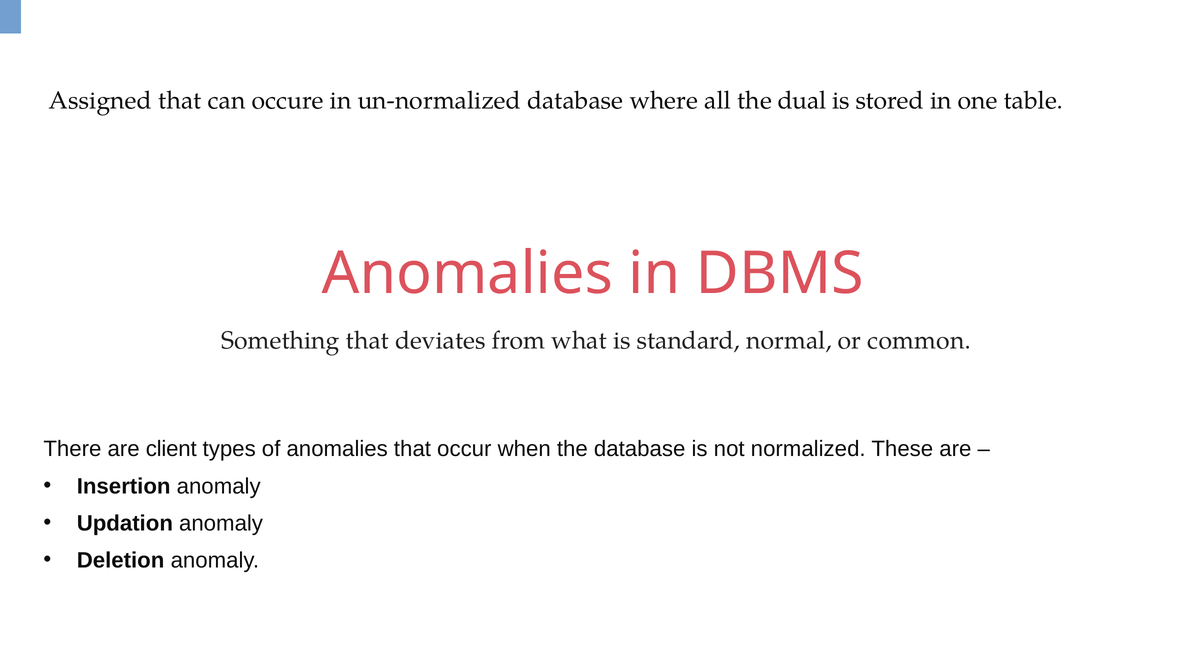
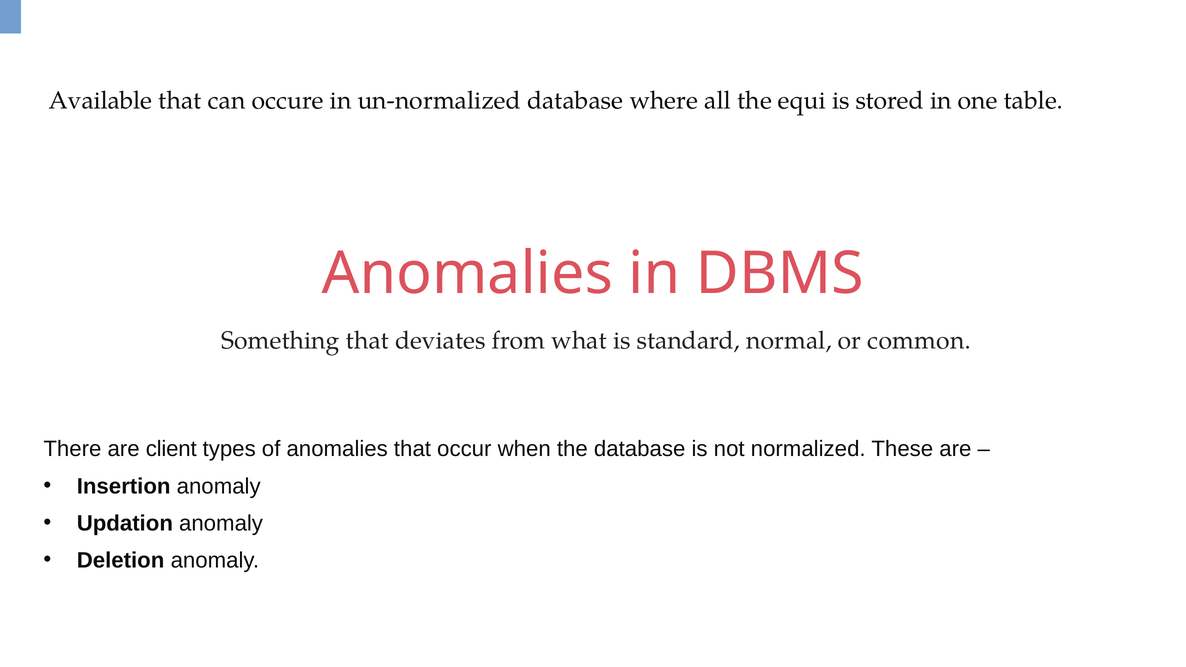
Assigned: Assigned -> Available (101, 101)
dual: dual -> equi (802, 101)
